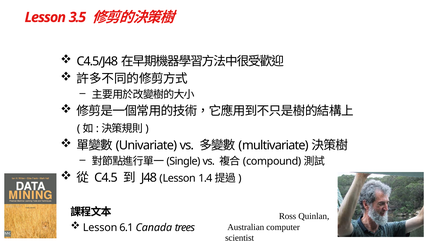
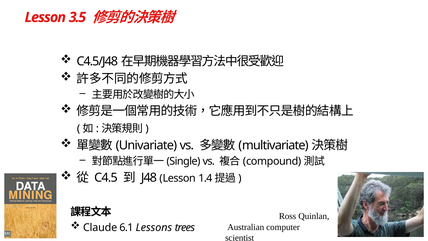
Lesson: Lesson -> Claude (100, 227)
Canada: Canada -> Lessons (154, 227)
